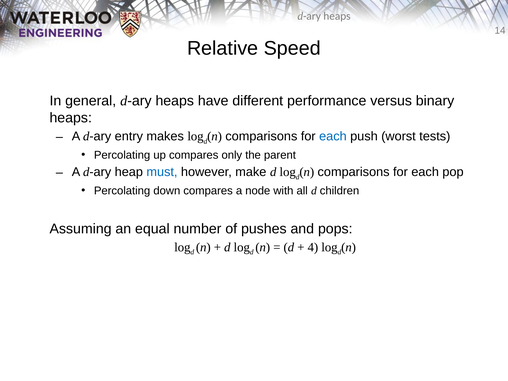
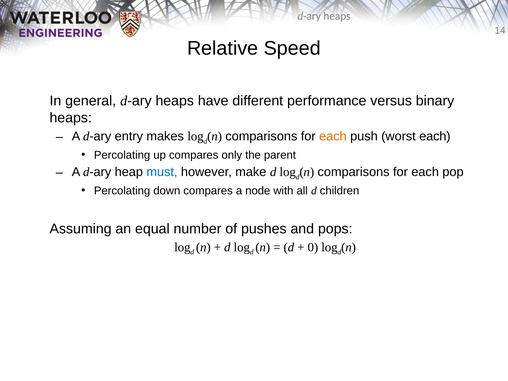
each colour: blue -> orange (333, 136)
worst tests: tests -> each (435, 136)
4: 4 -> 0 (313, 247)
